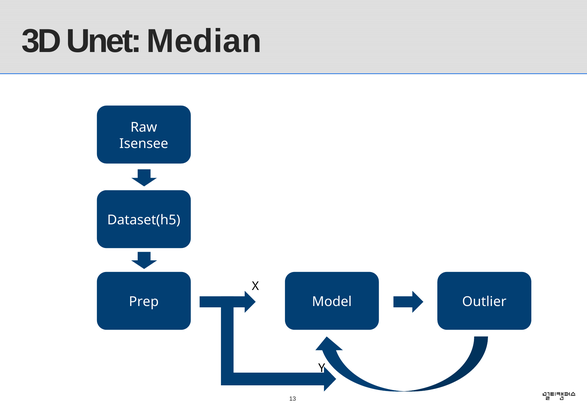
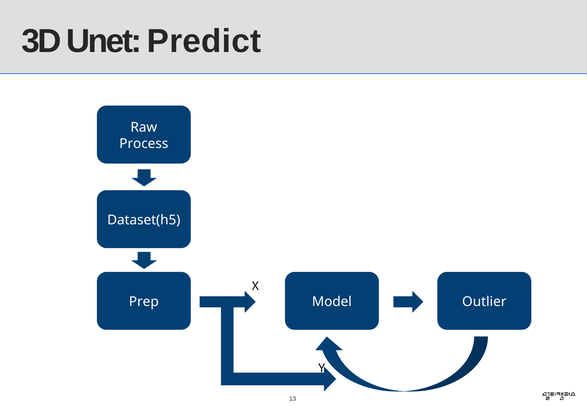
Median: Median -> Predict (204, 41)
Isensee: Isensee -> Process (144, 143)
